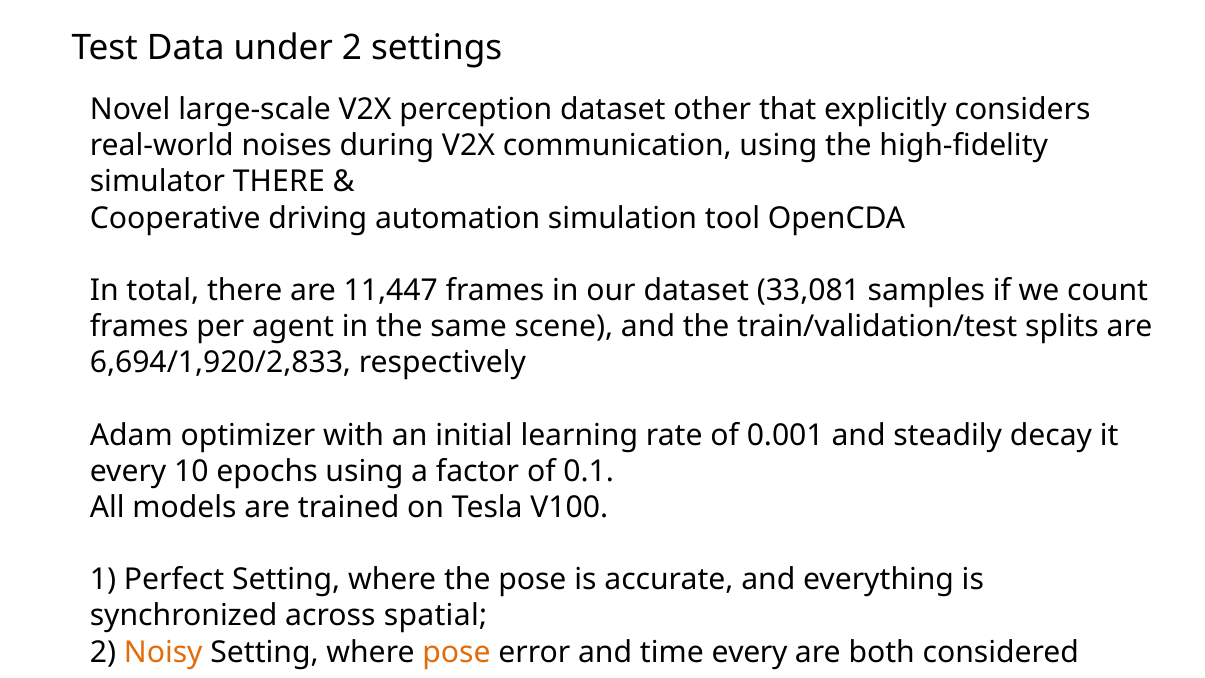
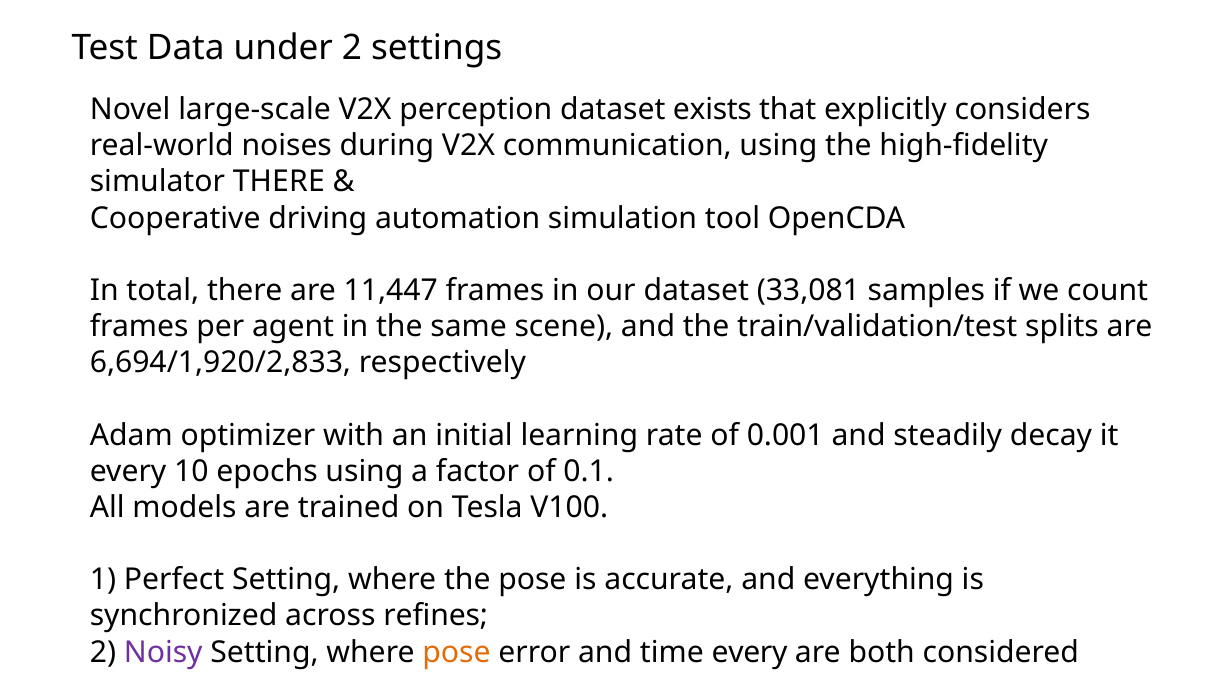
other: other -> exists (712, 110)
spatial: spatial -> refines (436, 616)
Noisy colour: orange -> purple (163, 652)
